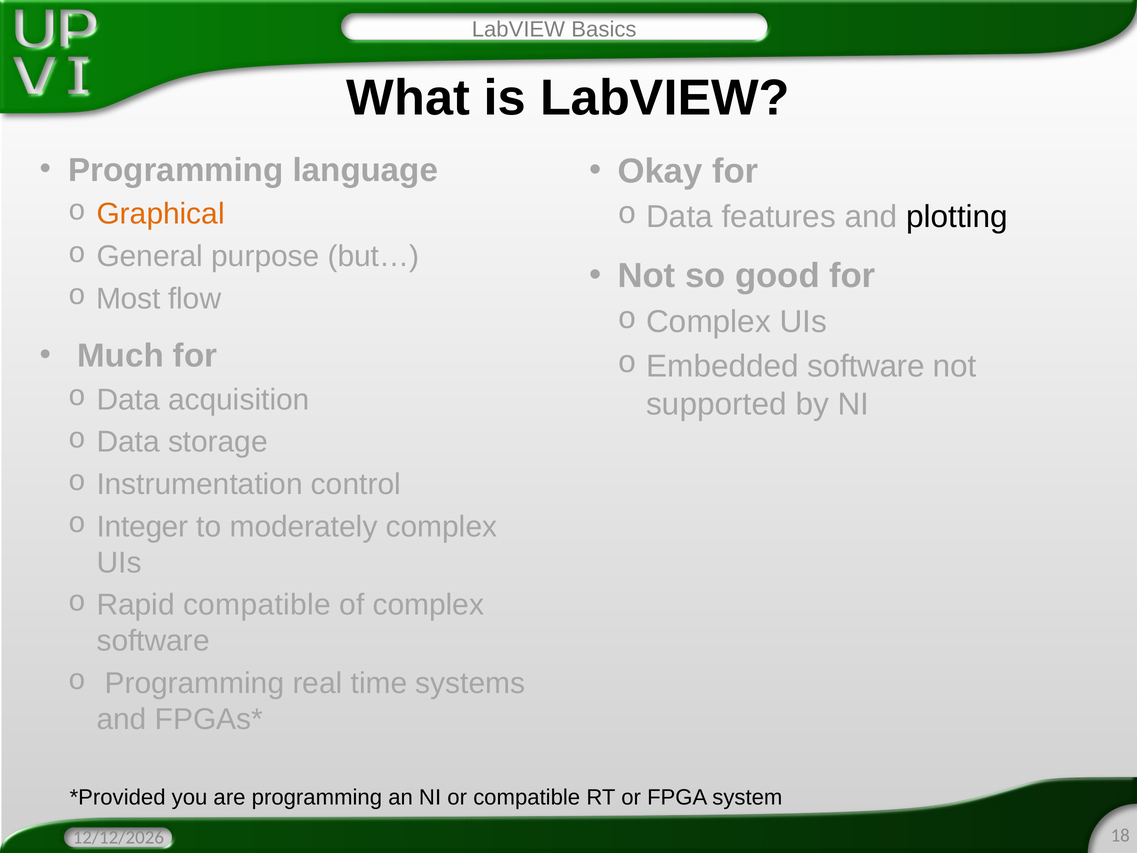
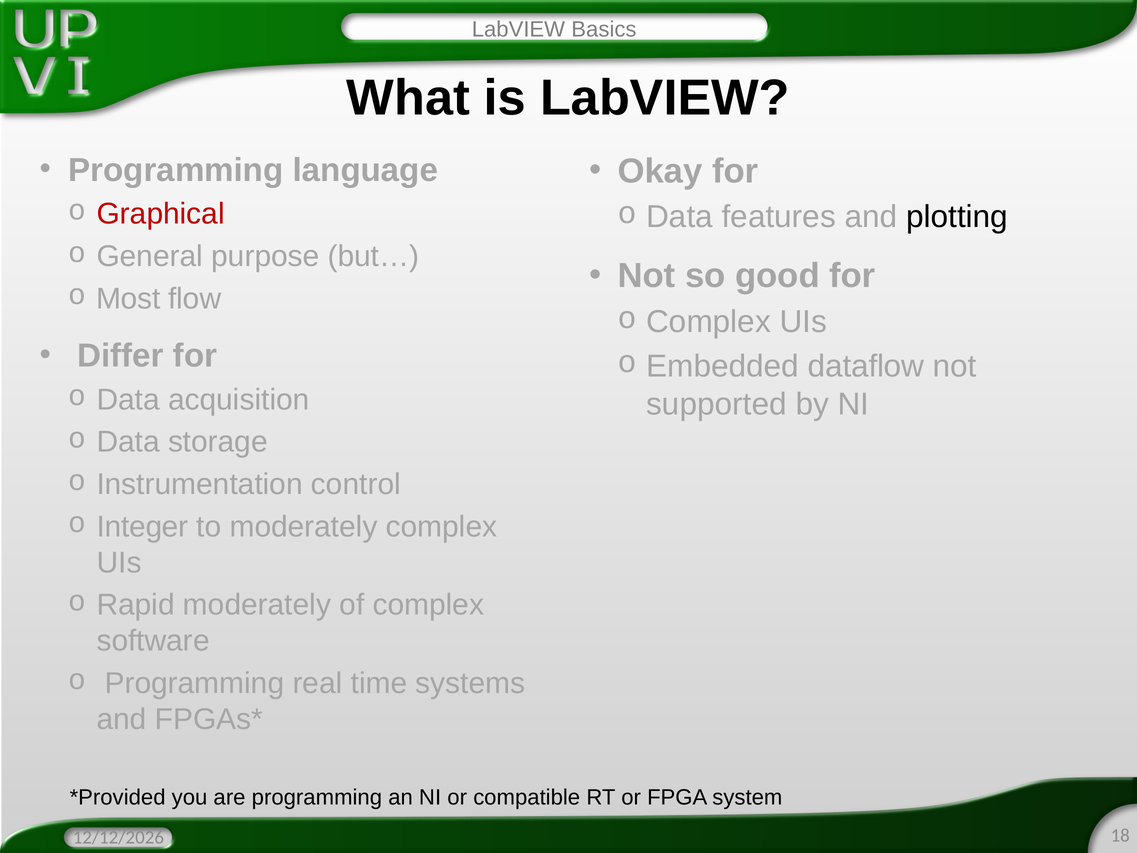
Graphical colour: orange -> red (161, 214)
Much: Much -> Differ (121, 356)
Embedded software: software -> dataflow (866, 366)
Rapid compatible: compatible -> moderately (257, 605)
